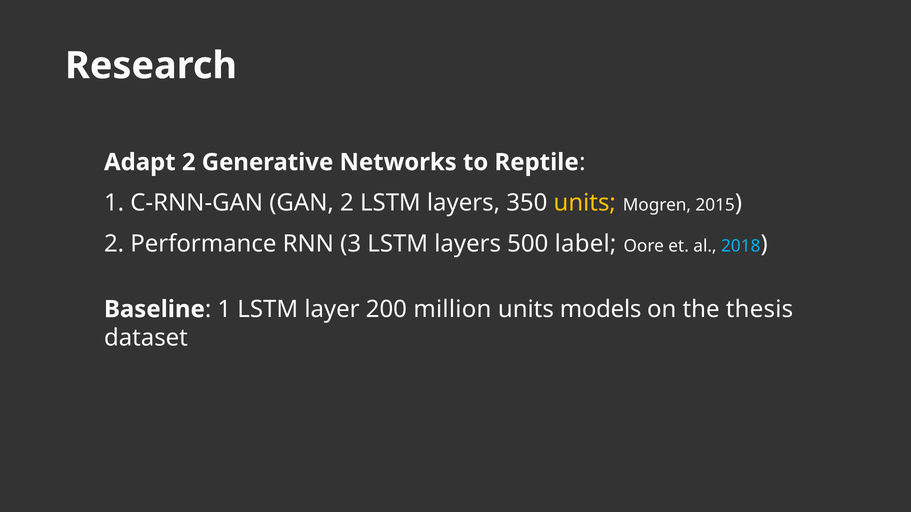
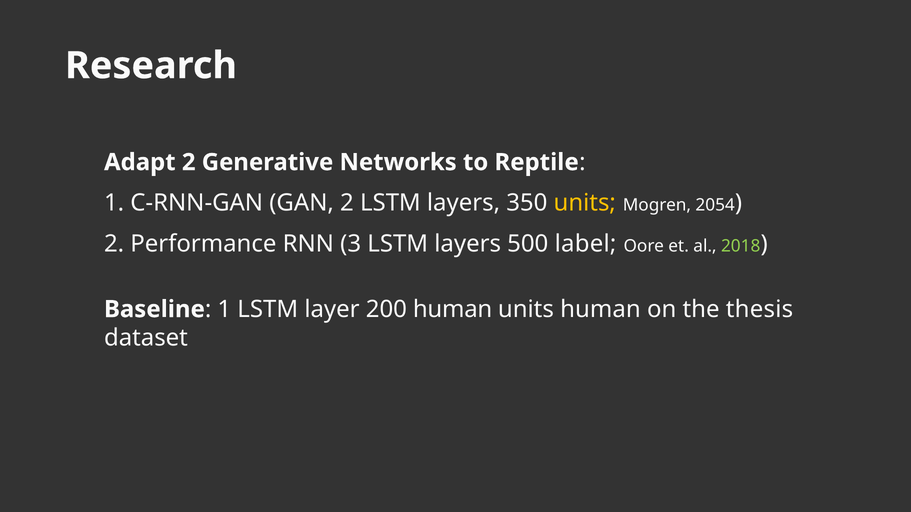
2015: 2015 -> 2054 (715, 205)
2018 colour: light blue -> light green (741, 246)
200 million: million -> human (453, 310)
units models: models -> human (600, 310)
